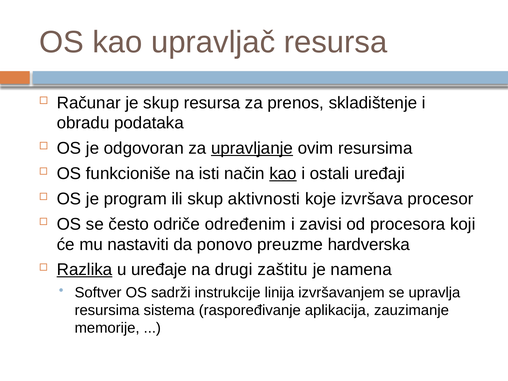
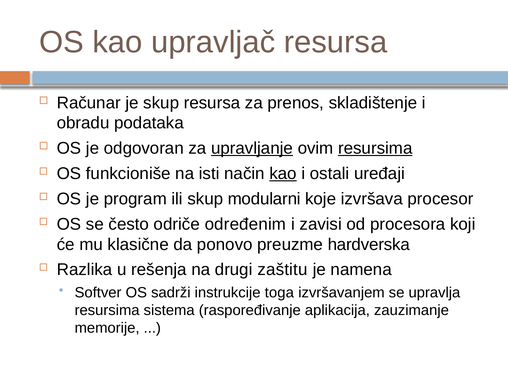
resursima underline: none -> present (375, 148)
aktivnosti: aktivnosti -> modularni (264, 199)
nastaviti: nastaviti -> klasične (138, 244)
Razlika underline: present -> none (85, 270)
uređaje: uređaje -> rešenja (159, 270)
linija: linija -> toga (279, 292)
